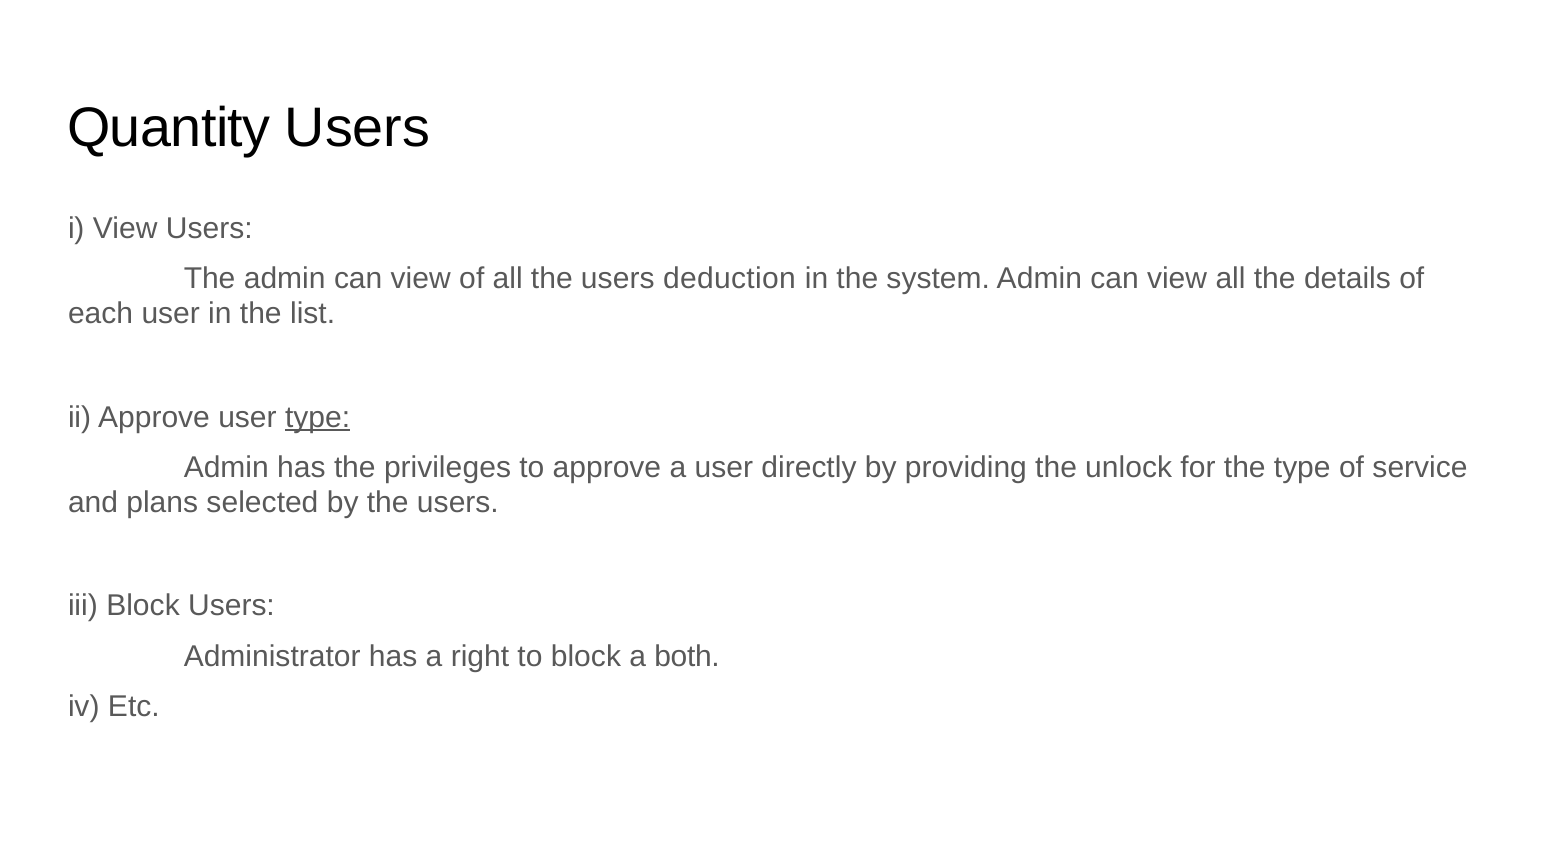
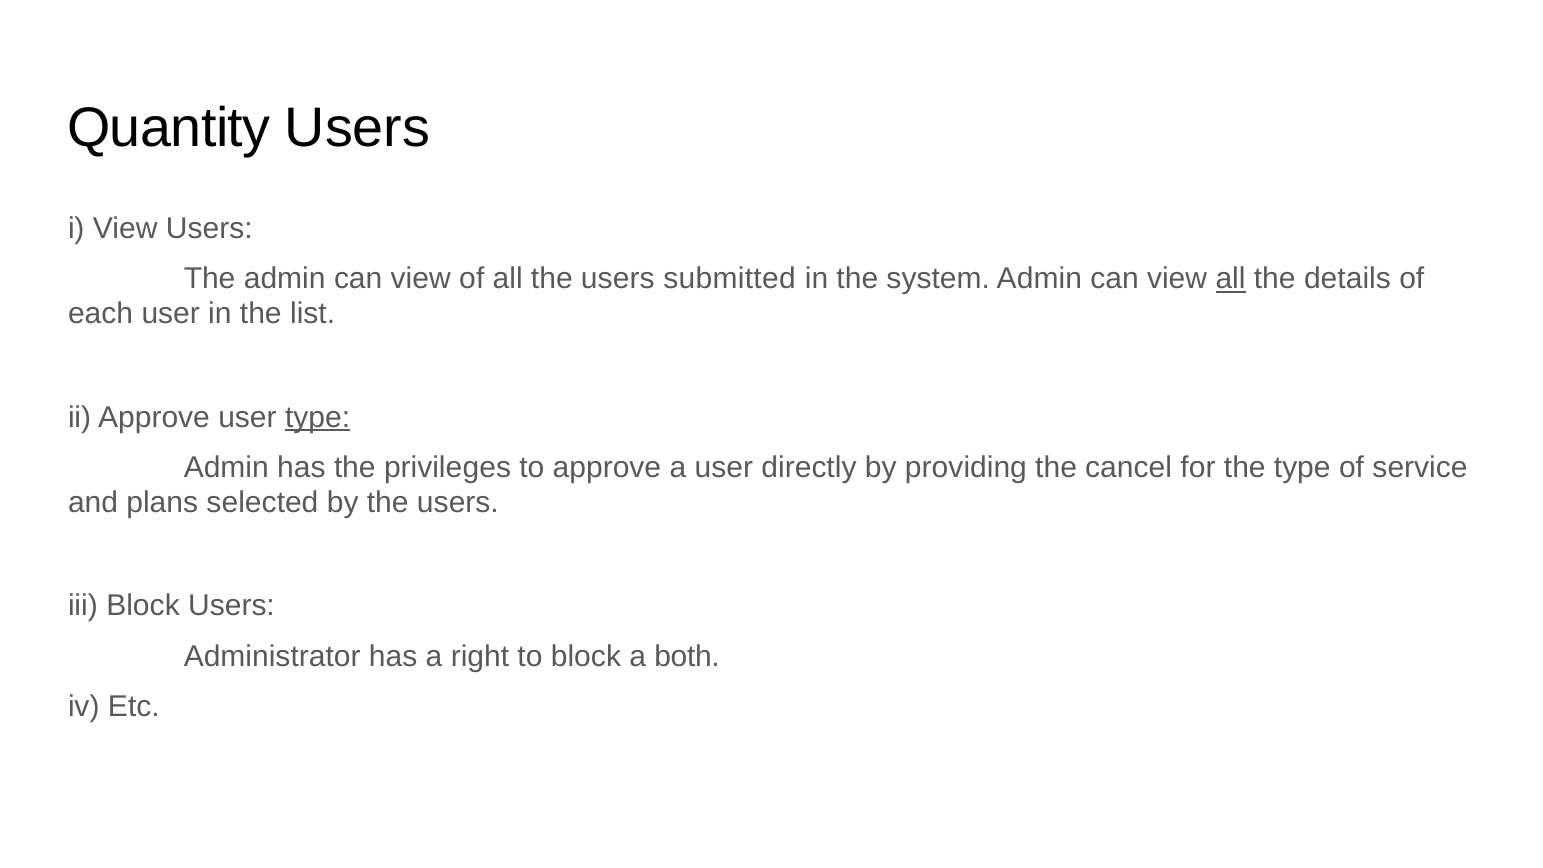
deduction: deduction -> submitted (729, 279)
all underline: none -> present (1231, 279)
unlock: unlock -> cancel (1129, 467)
